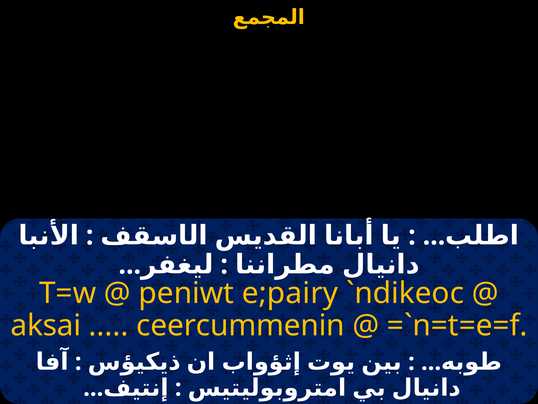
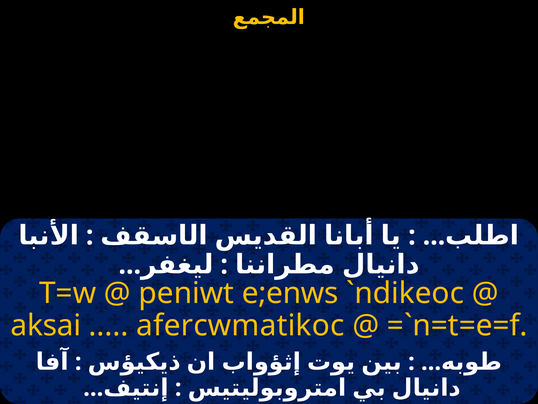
e;pairy: e;pairy -> e;enws (290, 293)
ceercummenin: ceercummenin -> afercwmatikoc (240, 325)
